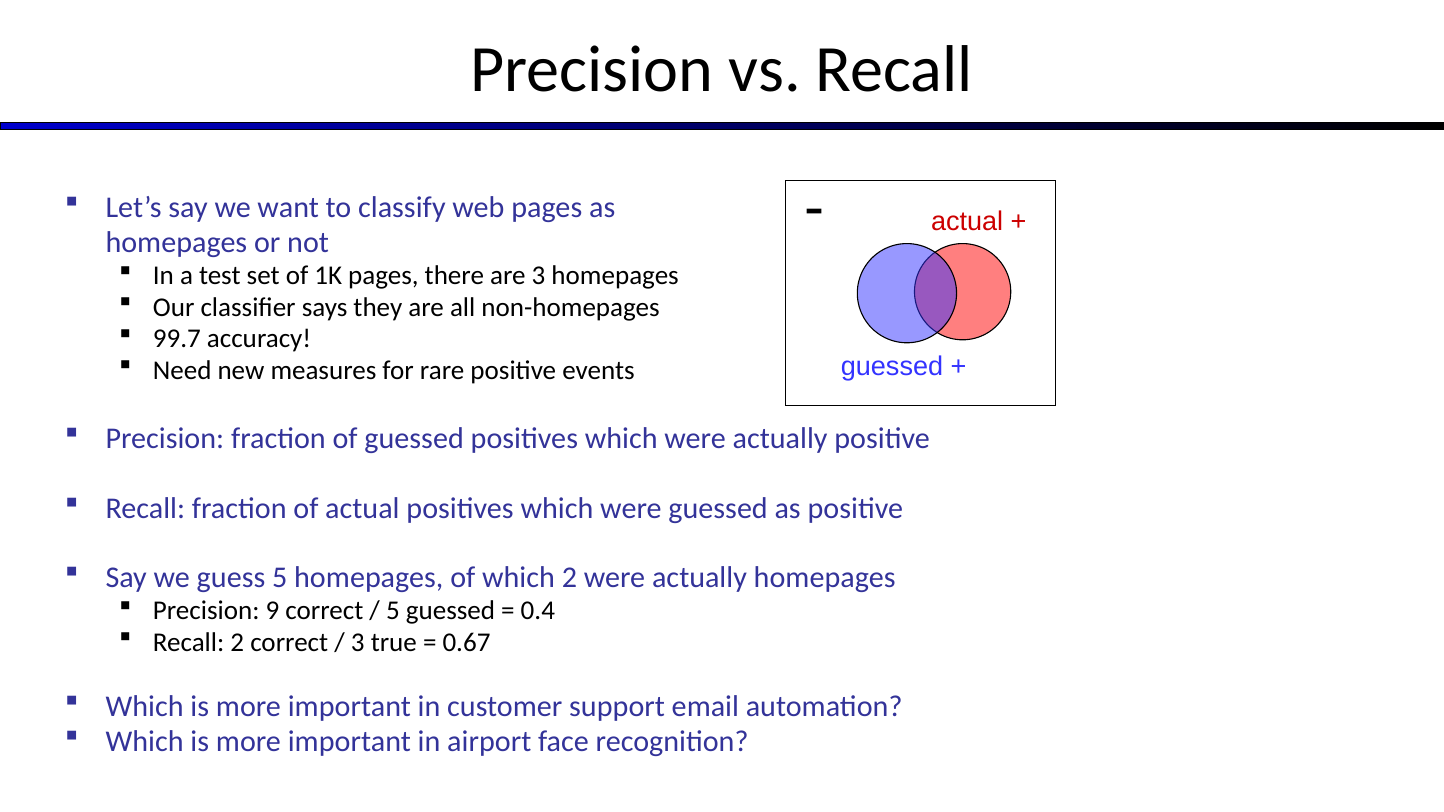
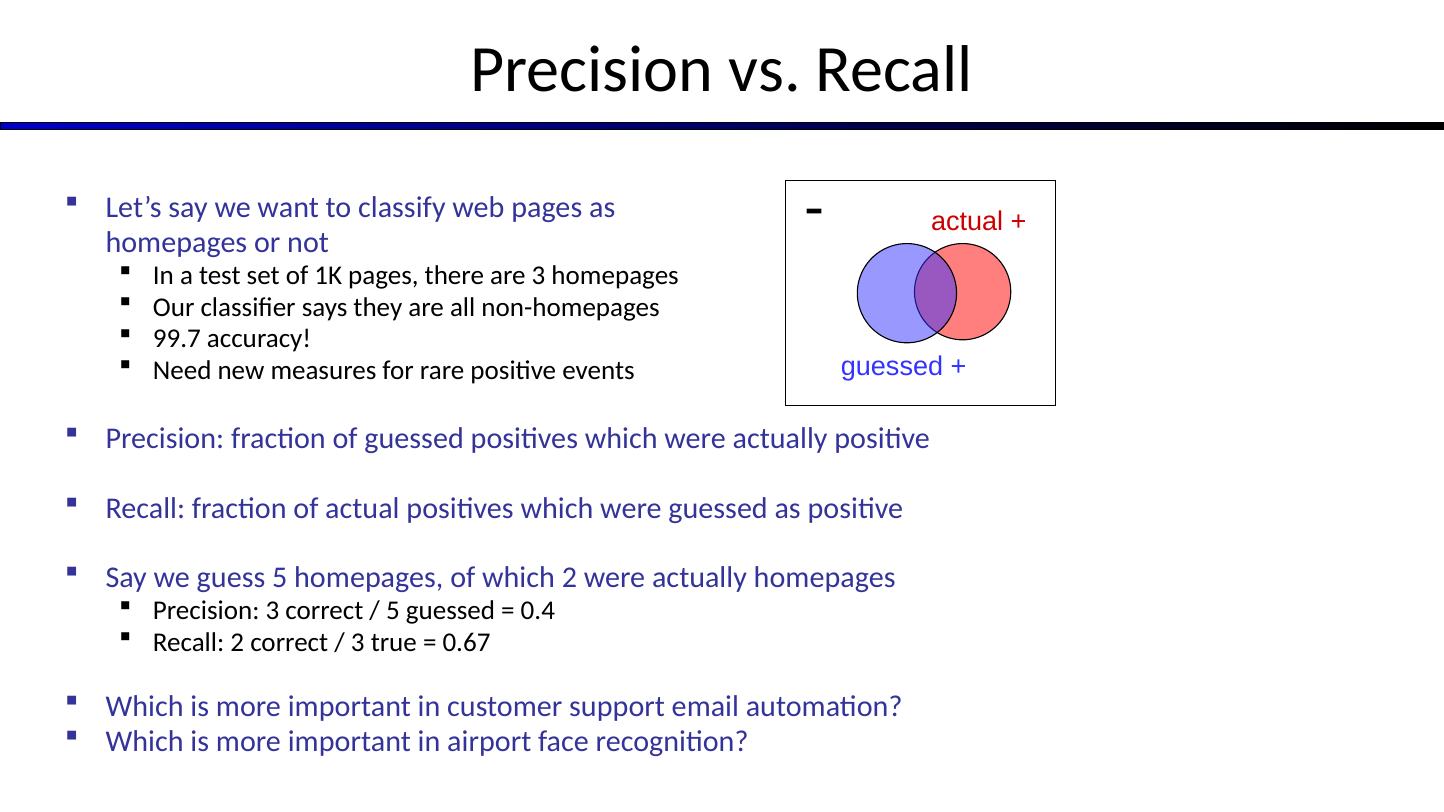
Precision 9: 9 -> 3 (272, 611)
